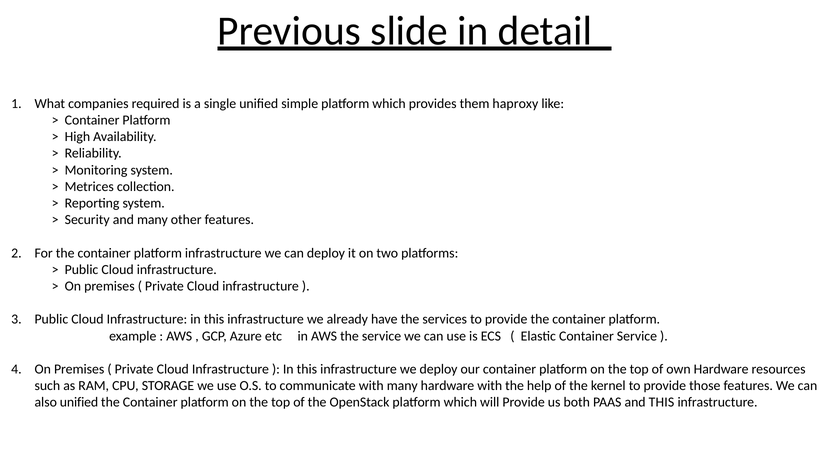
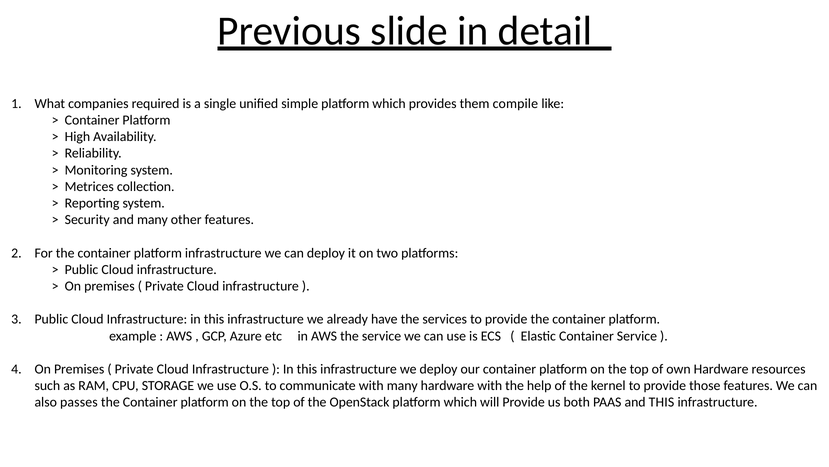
haproxy: haproxy -> compile (515, 103)
also unified: unified -> passes (79, 402)
